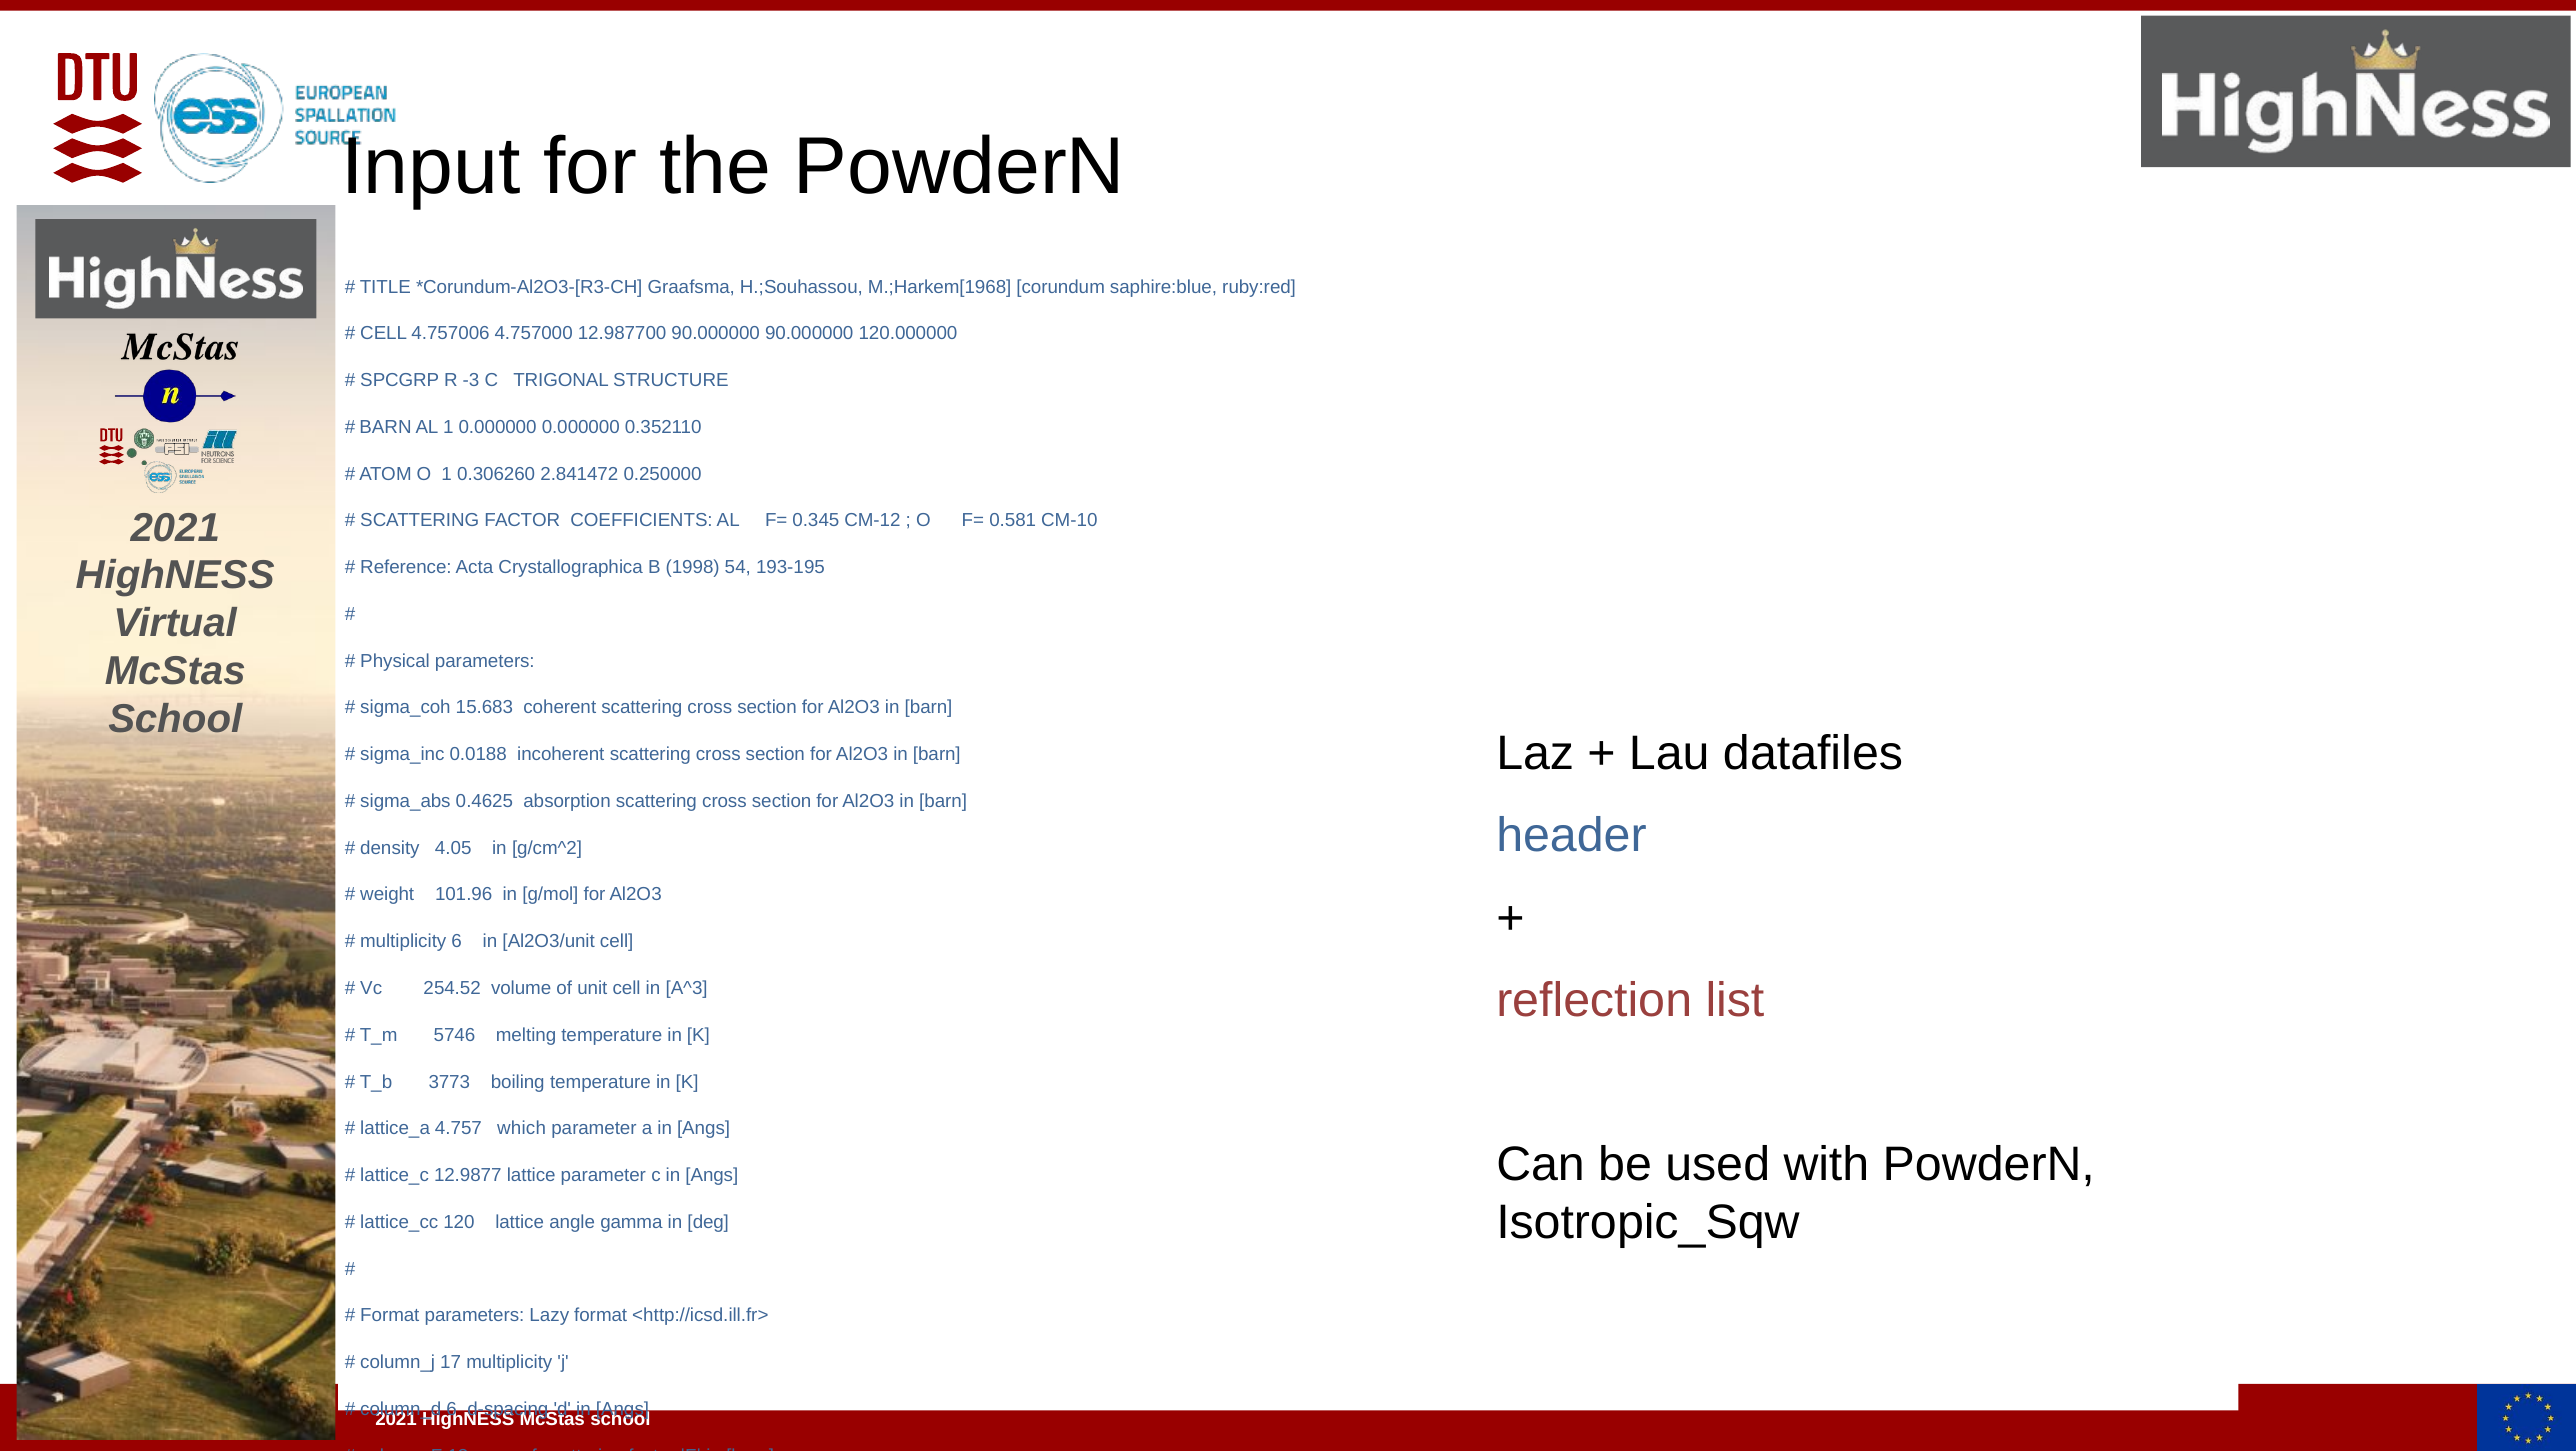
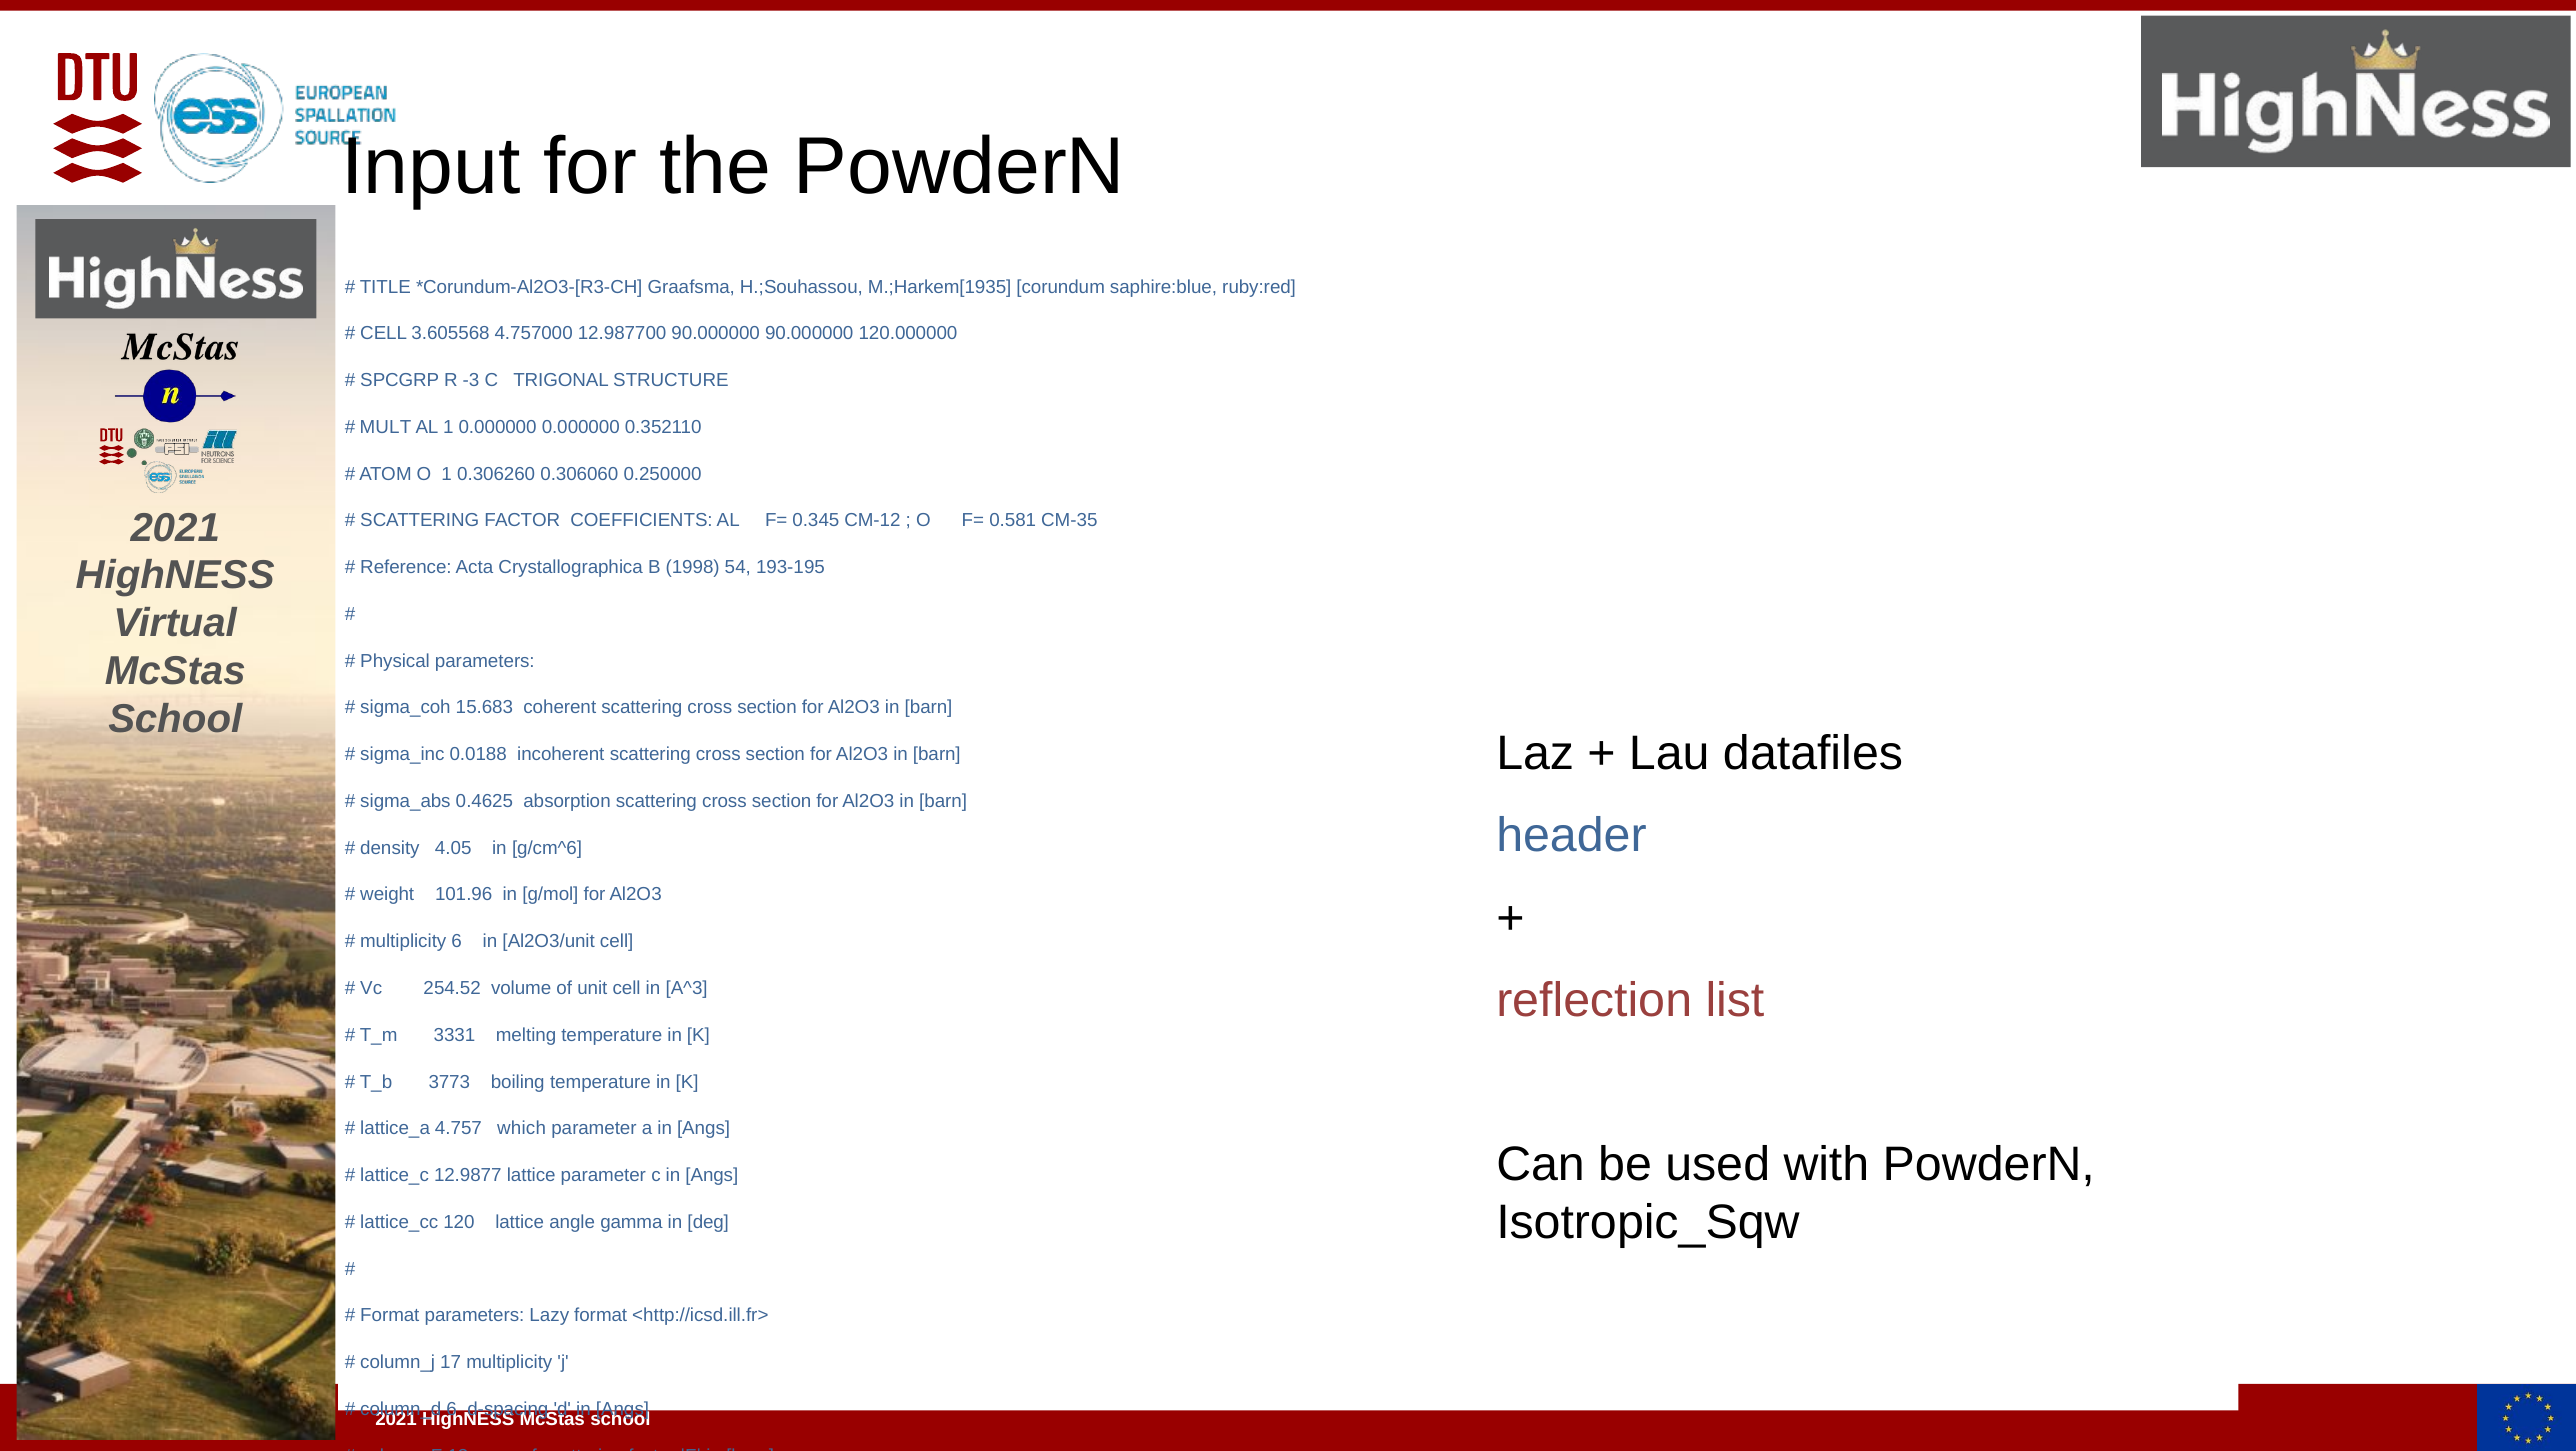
M.;Harkem[1968: M.;Harkem[1968 -> M.;Harkem[1935 (940, 287)
4.757006: 4.757006 -> 3.605568 (451, 333)
BARN: BARN -> MULT (385, 427)
2.841472: 2.841472 -> 0.306060 (579, 474)
CM-10: CM-10 -> CM-35 (1069, 520)
g/cm^2: g/cm^2 -> g/cm^6 (547, 848)
5746: 5746 -> 3331 (454, 1035)
